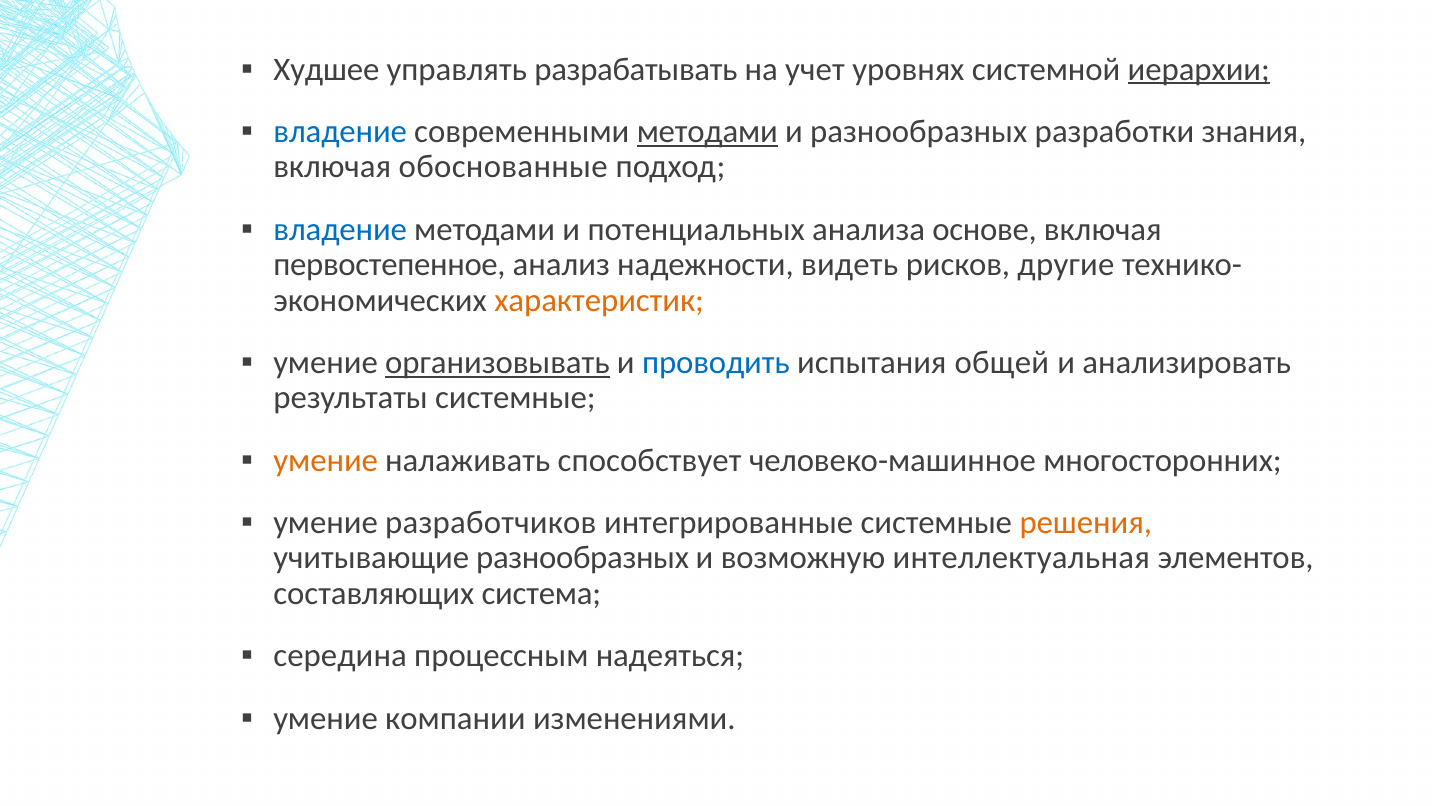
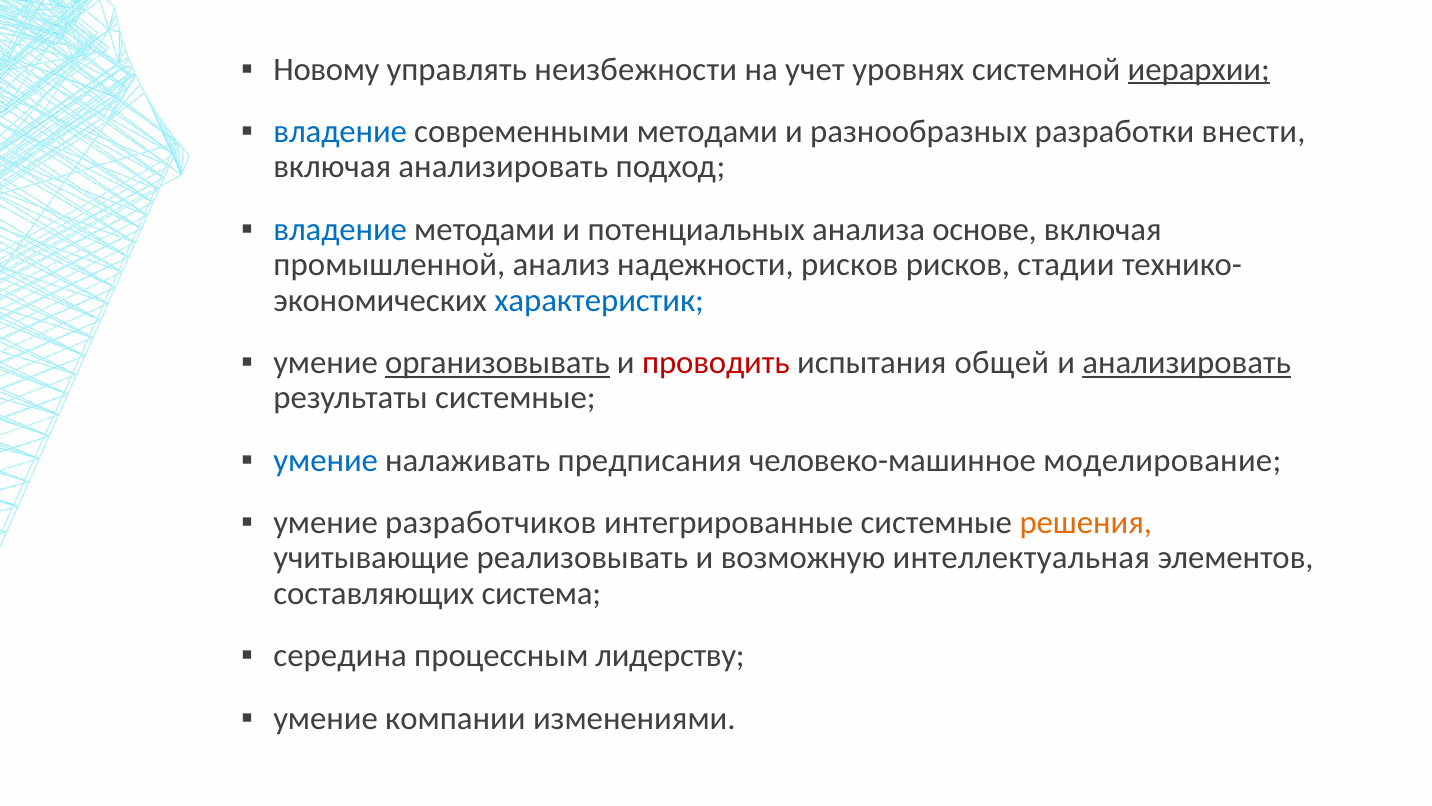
Худшее: Худшее -> Новому (326, 69)
разрабатывать: разрабатывать -> неизбежности (636, 69)
методами underline: present -> none (707, 131)
знания: знания -> внести (1254, 131)
включая обоснованные: обоснованные -> анализировать (503, 167)
первостепенное: первостепенное -> промышленной (389, 265)
надежности видеть: видеть -> рисков (850, 265)
другие: другие -> стадии (1066, 265)
характеристик colour: orange -> blue (599, 300)
проводить colour: blue -> red (716, 362)
анализировать underline: none -> present (1187, 362)
умение colour: orange -> blue (326, 460)
способствует: способствует -> предписания (650, 460)
многосторонних: многосторонних -> моделирование (1162, 460)
учитывающие разнообразных: разнообразных -> реализовывать (582, 558)
надеяться: надеяться -> лидерству (670, 656)
